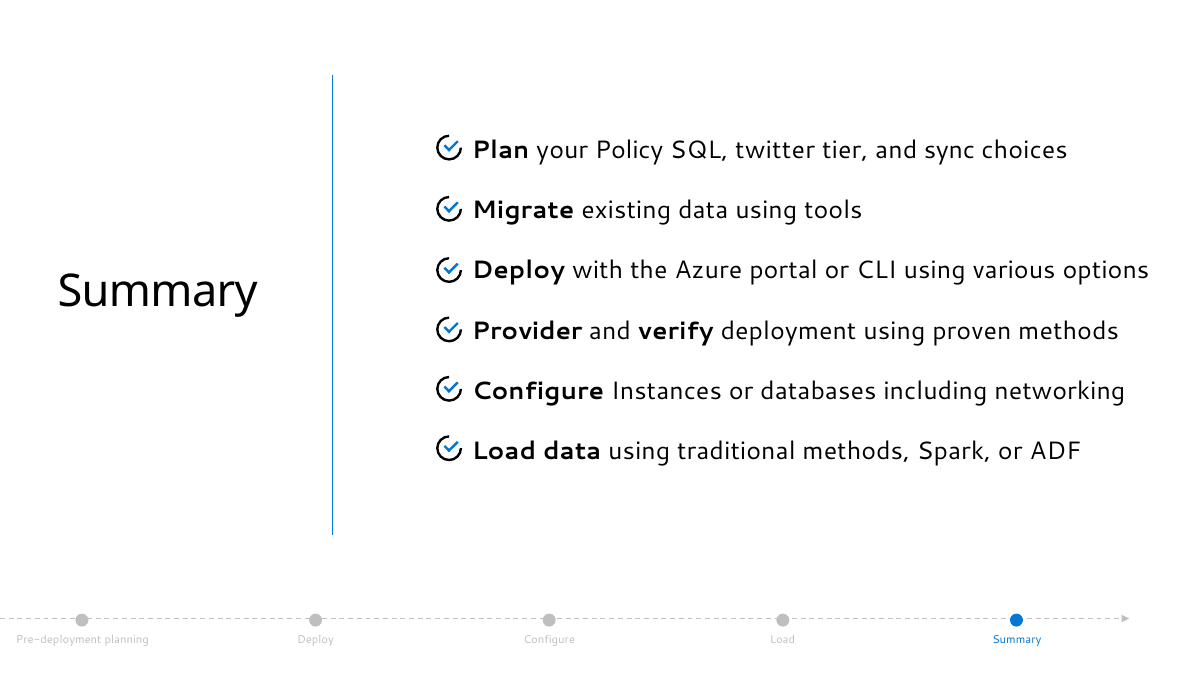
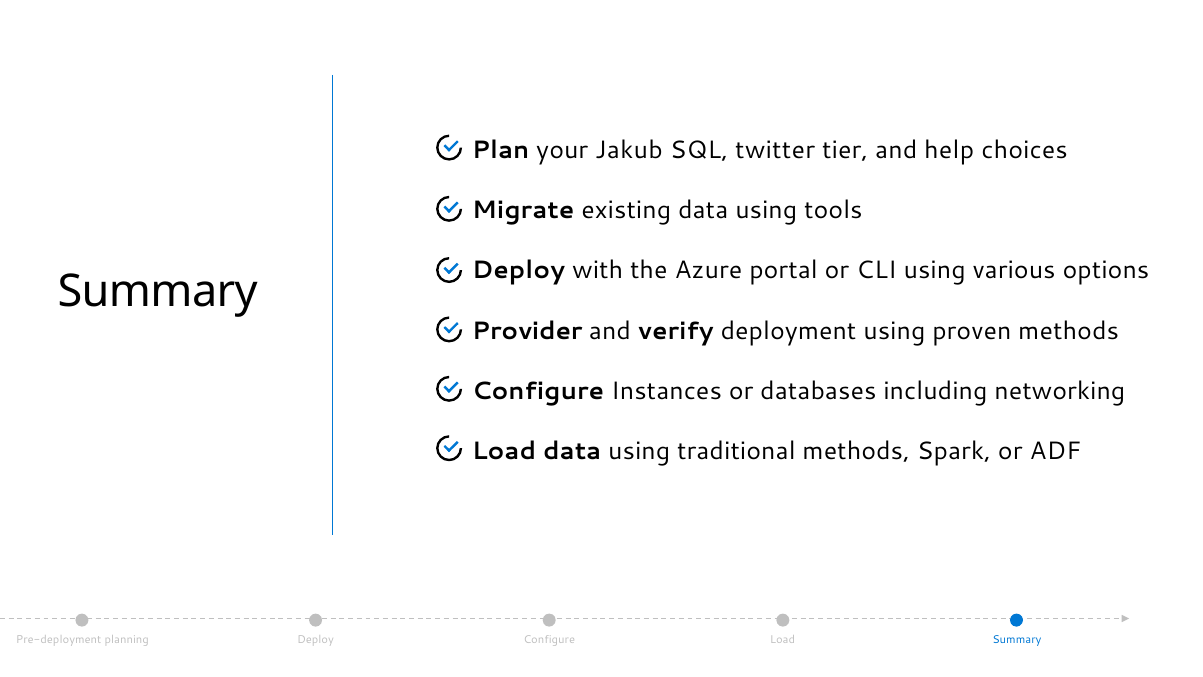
Policy: Policy -> Jakub (629, 150)
sync: sync -> help (949, 150)
